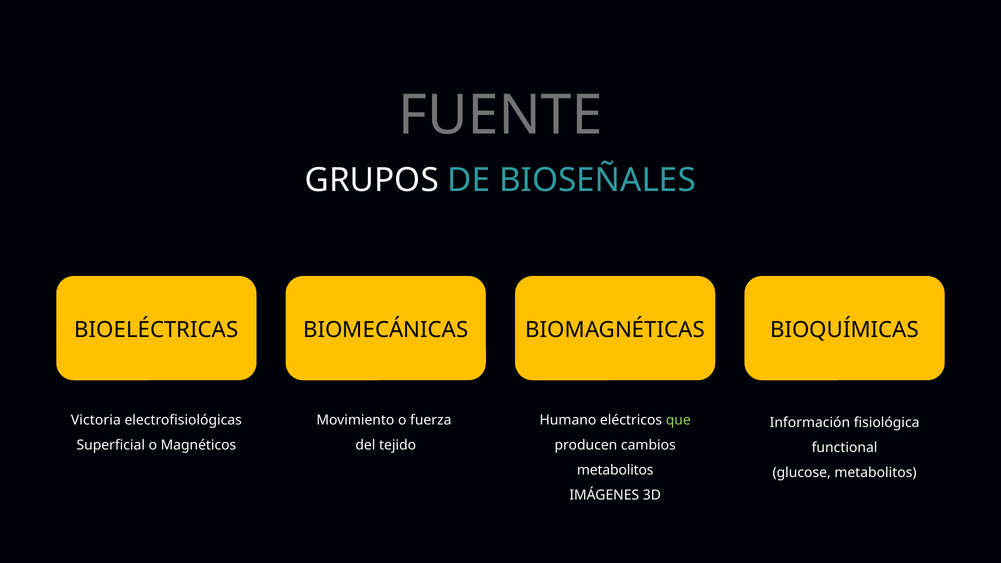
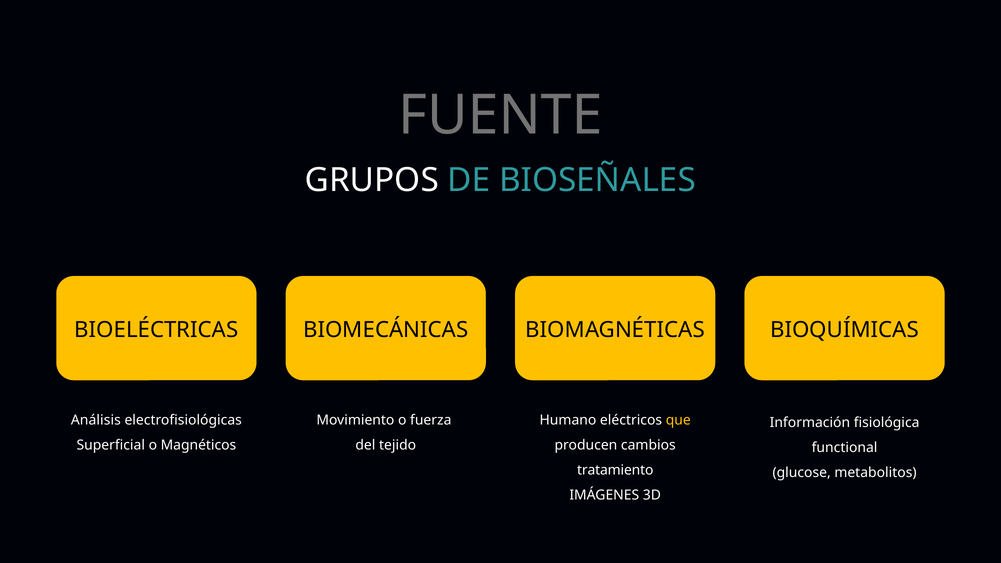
Victoria: Victoria -> Análisis (96, 420)
que colour: light green -> yellow (678, 420)
metabolitos: metabolitos -> tratamiento (615, 470)
